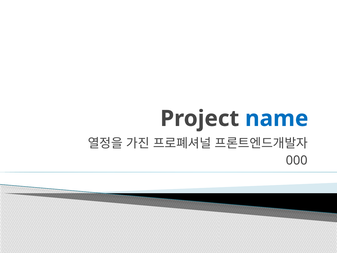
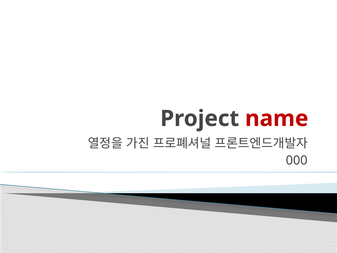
name colour: blue -> red (277, 118)
